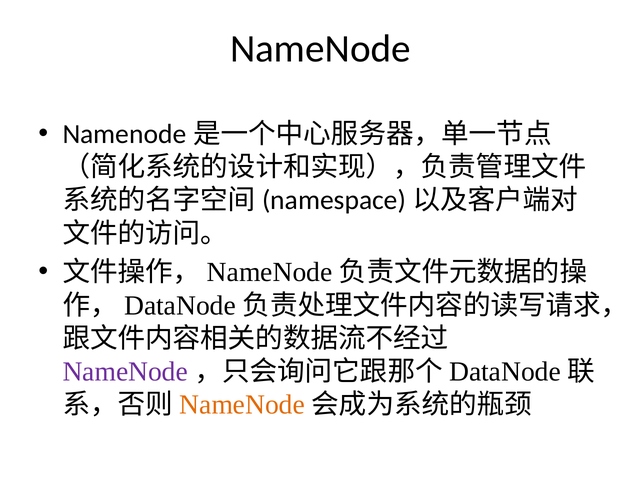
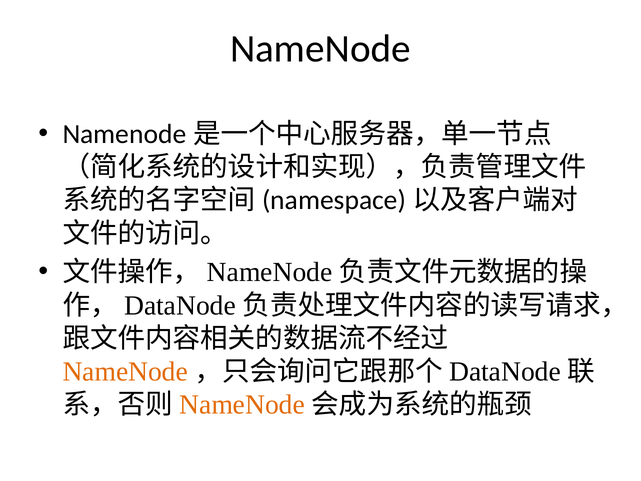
NameNode colour: purple -> orange (125, 372)
